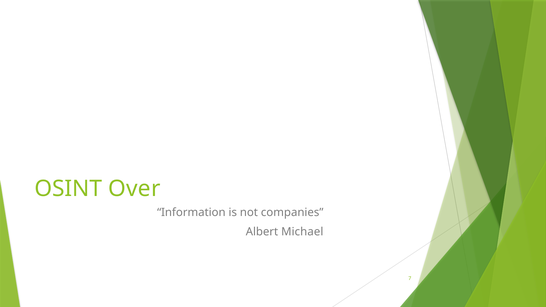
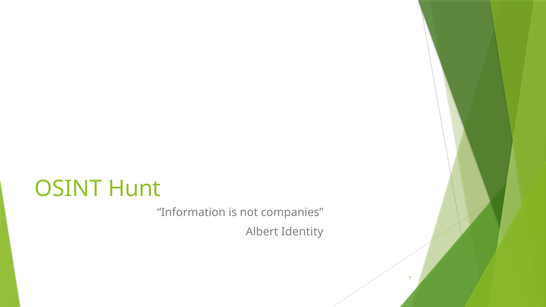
Over: Over -> Hunt (134, 189)
Michael: Michael -> Identity (302, 232)
